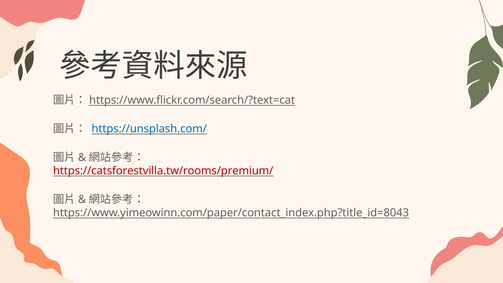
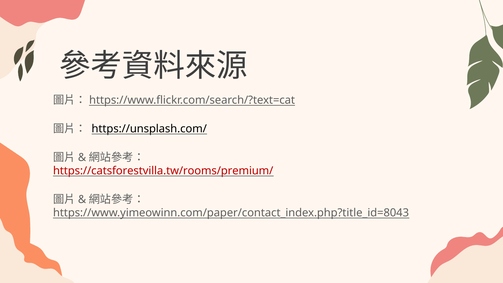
https://unsplash.com/ colour: blue -> black (149, 129)
